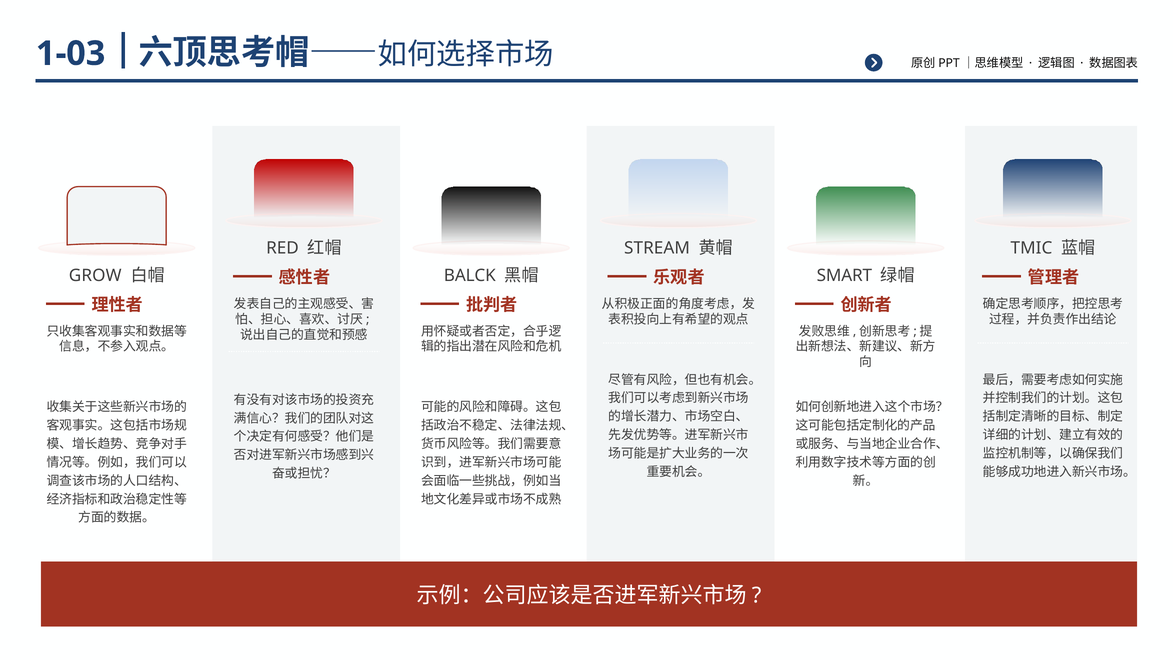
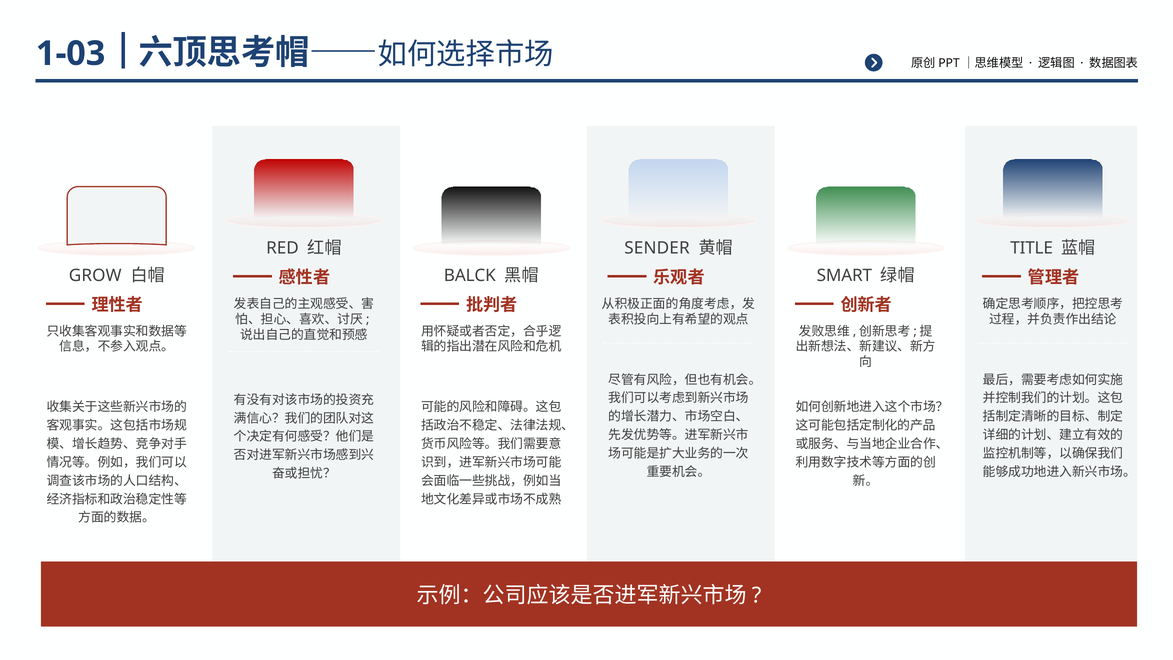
STREAM: STREAM -> SENDER (657, 248)
TMIC: TMIC -> TITLE (1032, 248)
